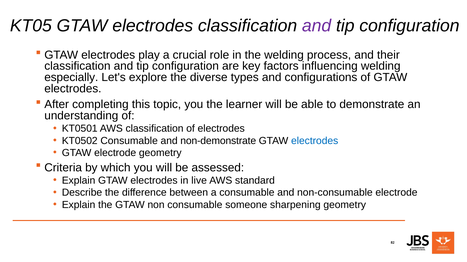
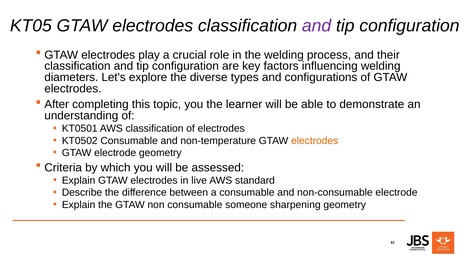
especially: especially -> diameters (71, 78)
non-demonstrate: non-demonstrate -> non-temperature (218, 141)
electrodes colour: blue -> orange (315, 141)
